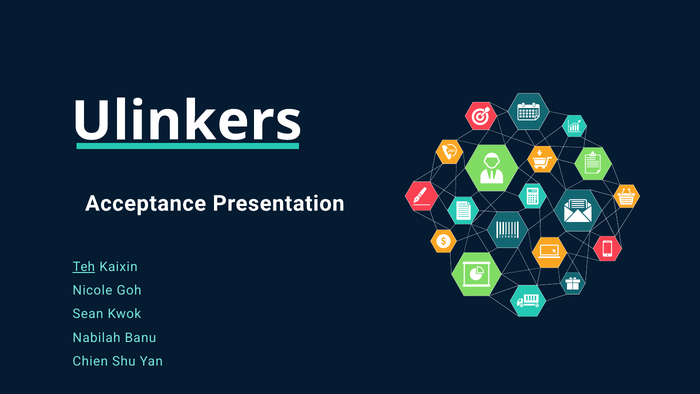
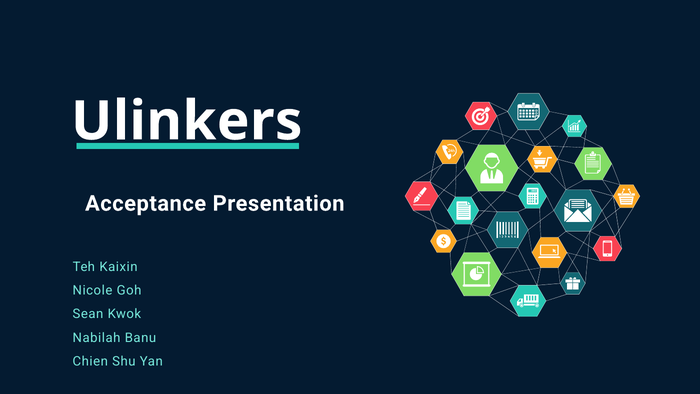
Teh underline: present -> none (84, 267)
